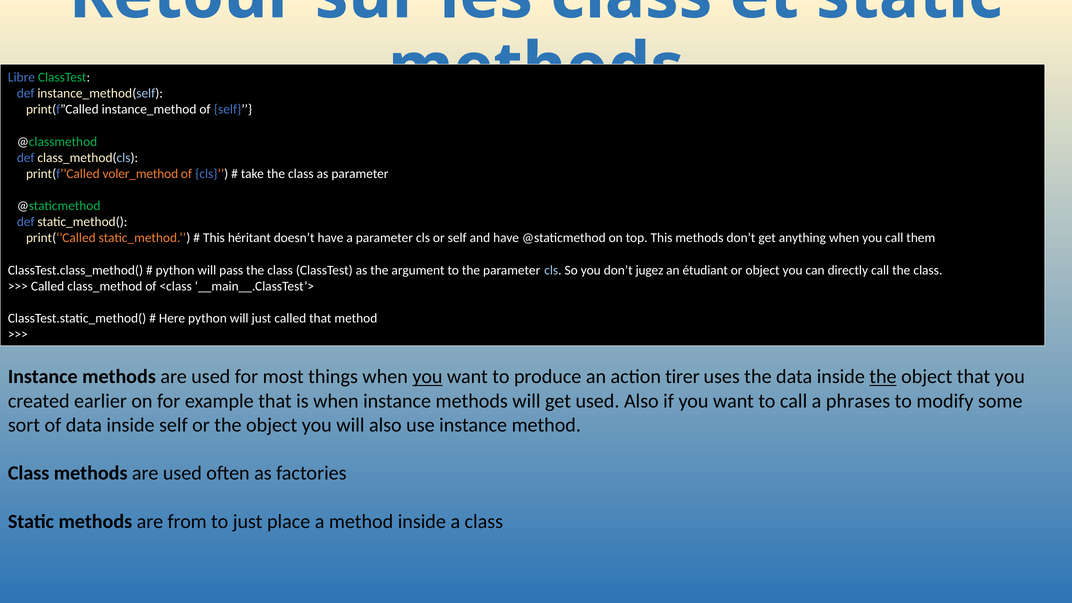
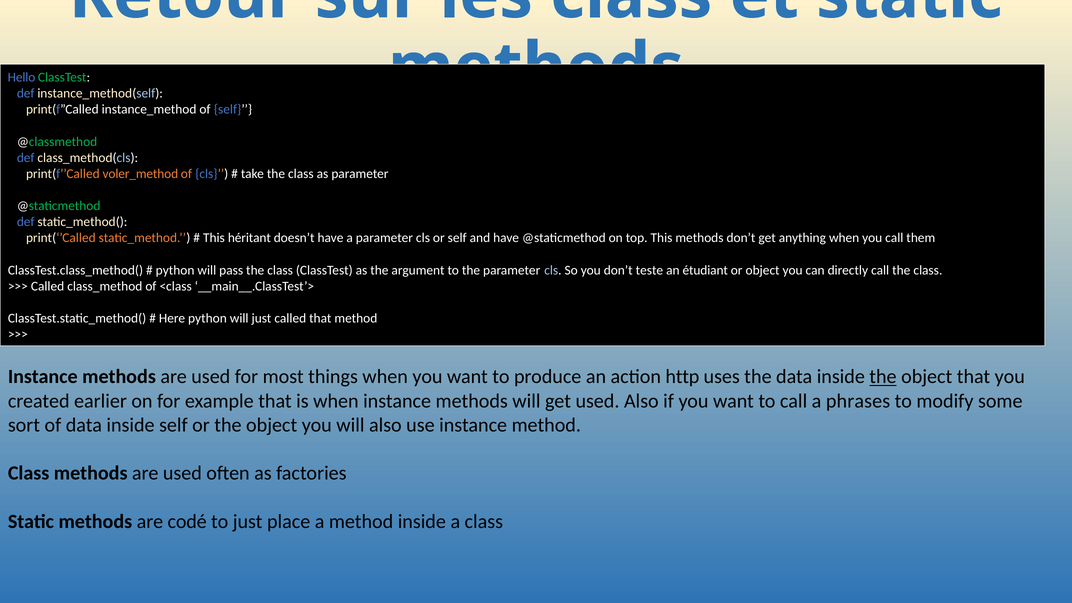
Libre: Libre -> Hello (21, 77)
jugez: jugez -> teste (649, 270)
you underline: present -> none (427, 377)
tirer: tirer -> http (682, 377)
from: from -> codé (187, 522)
